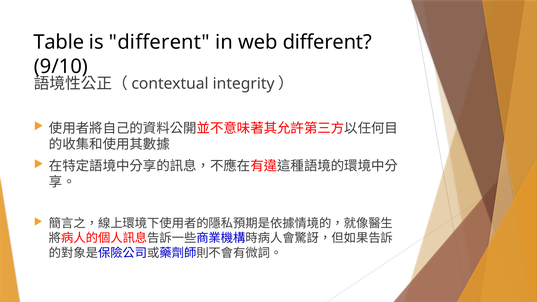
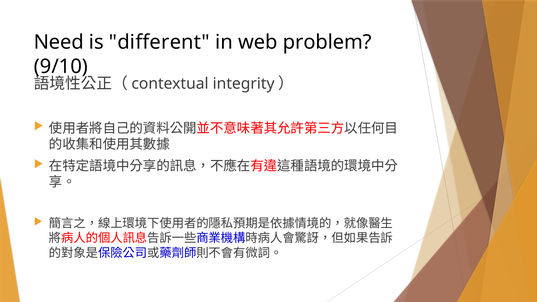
Table: Table -> Need (59, 42)
web different: different -> problem (327, 42)
